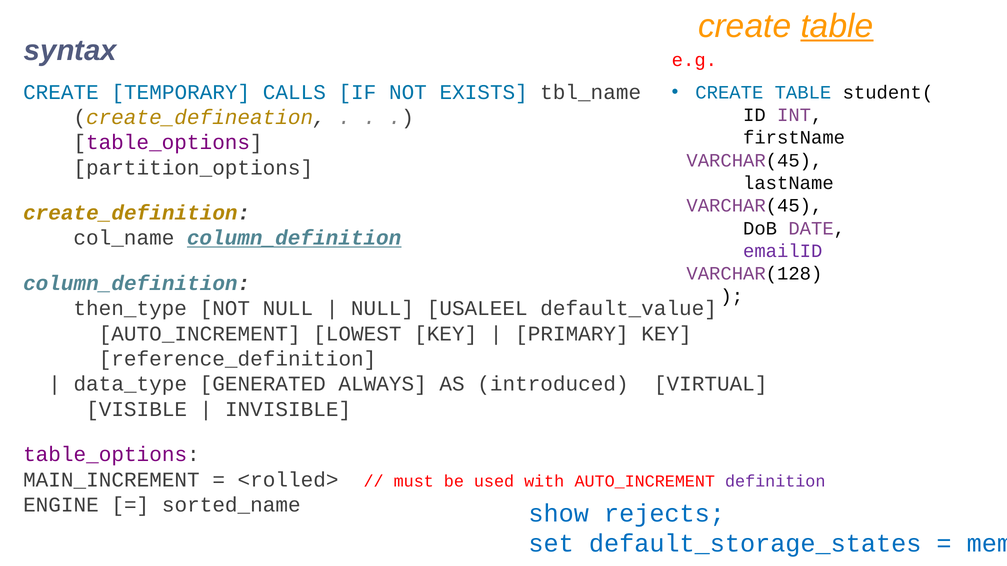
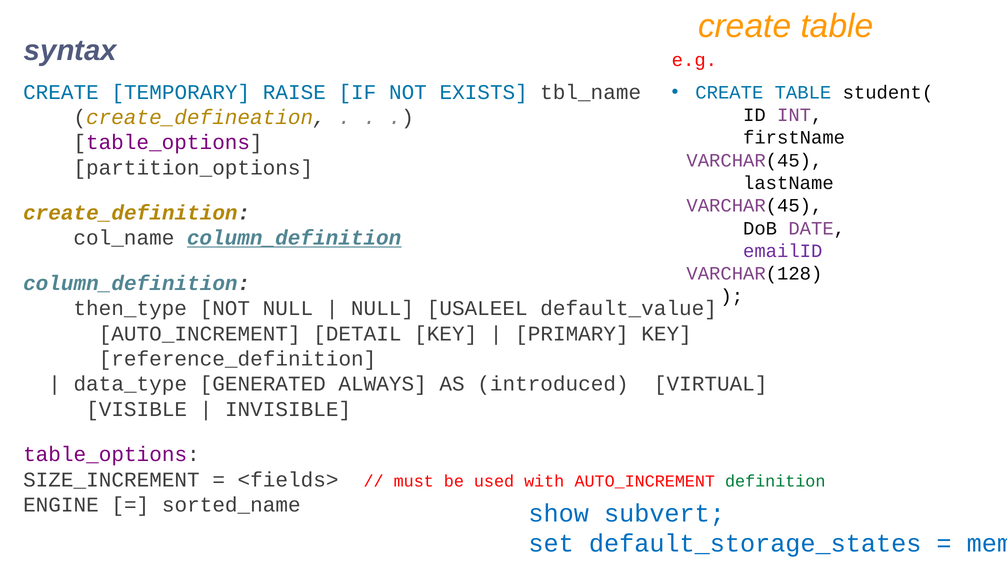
table underline: present -> none (837, 26)
CALLS: CALLS -> RAISE (294, 92)
LOWEST: LOWEST -> DETAIL (357, 334)
MAIN_INCREMENT: MAIN_INCREMENT -> SIZE_INCREMENT (111, 480)
<rolled>: <rolled> -> <fields> (288, 480)
definition colour: purple -> green (775, 481)
rejects: rejects -> subvert (664, 514)
